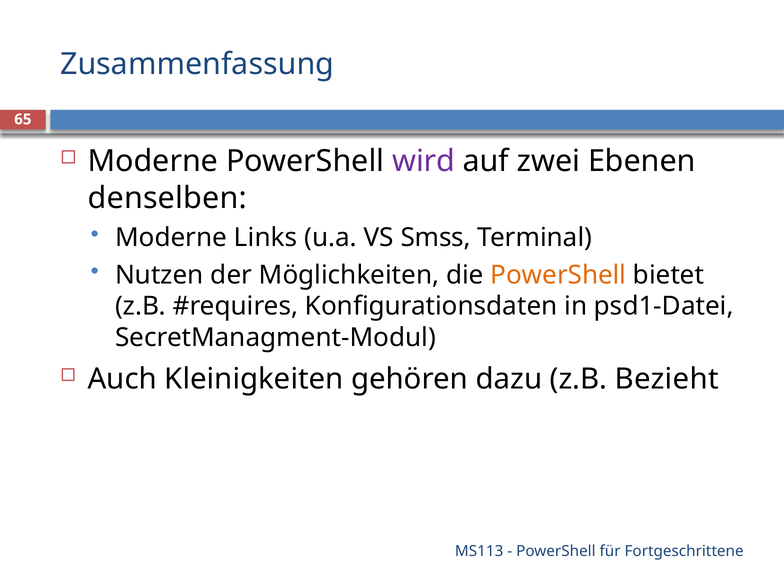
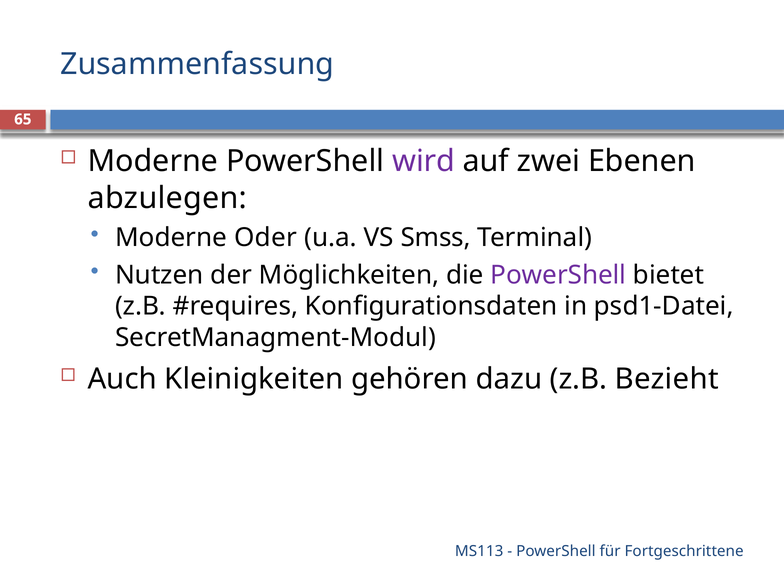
denselben: denselben -> abzulegen (167, 198)
Links: Links -> Oder (266, 238)
PowerShell colour: orange -> purple (558, 275)
